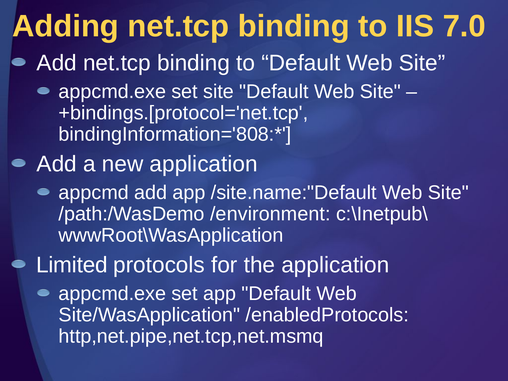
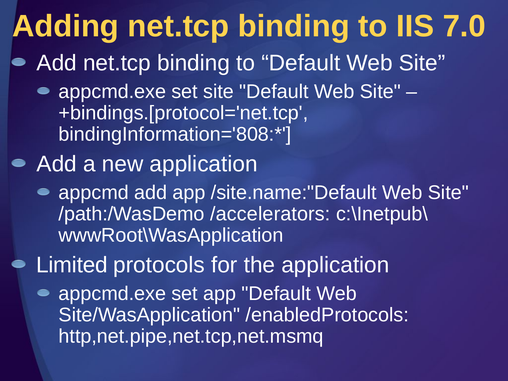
/environment: /environment -> /accelerators (270, 214)
